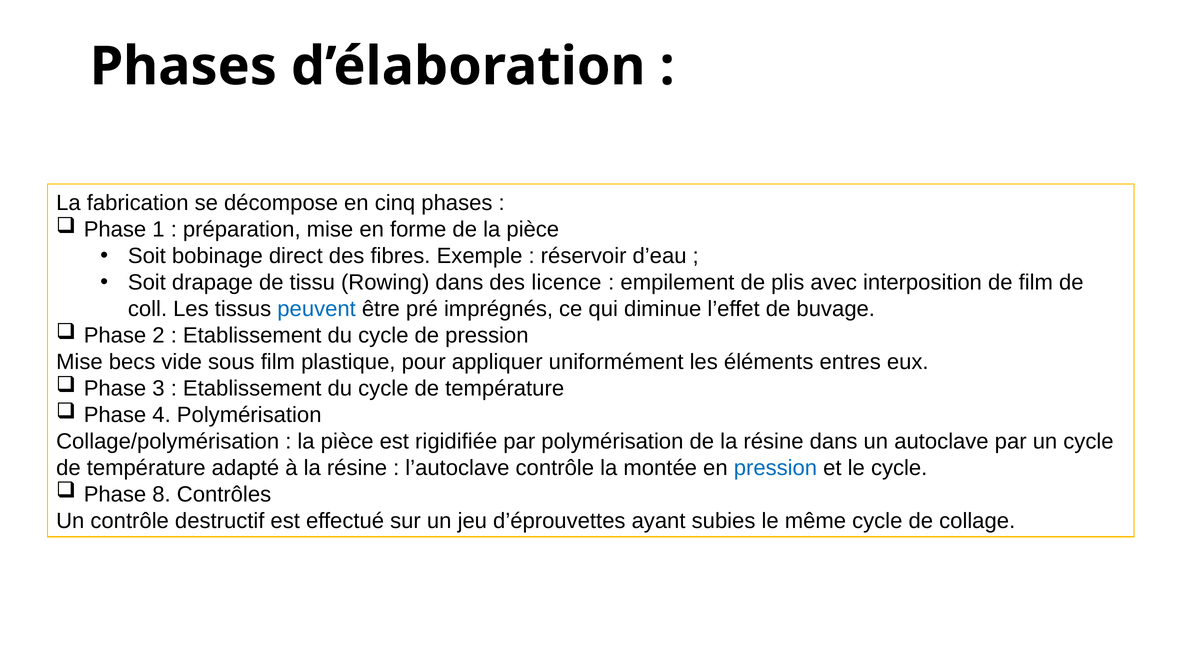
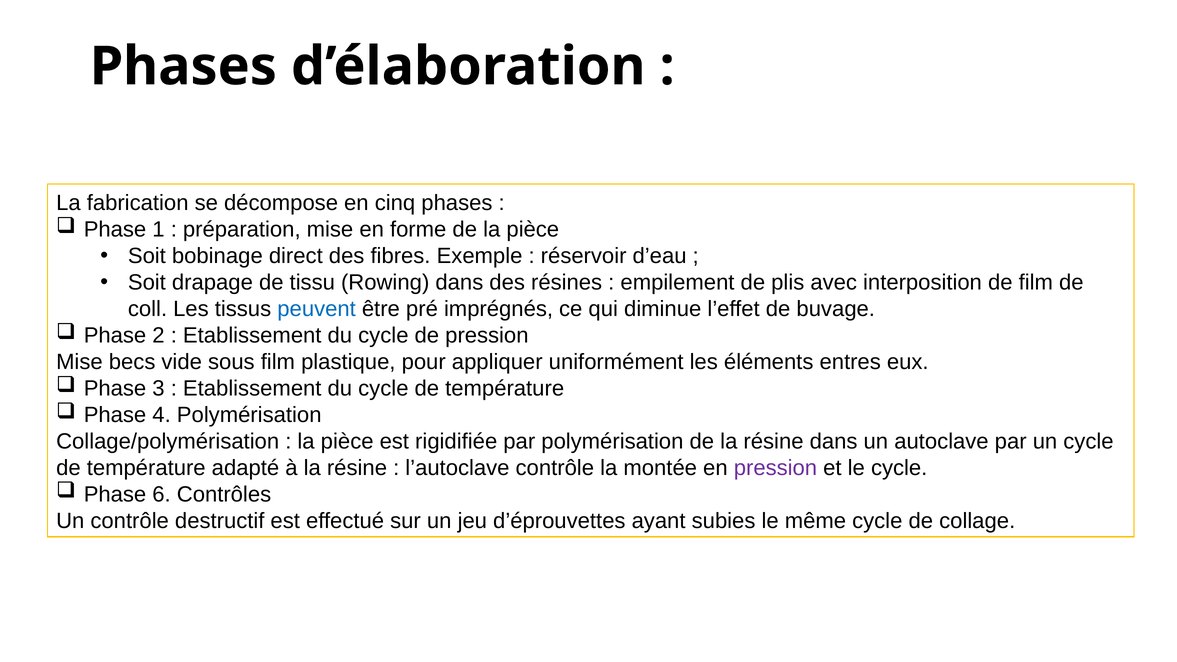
licence: licence -> résines (567, 282)
pression colour: blue -> purple (775, 468)
8: 8 -> 6 (162, 494)
